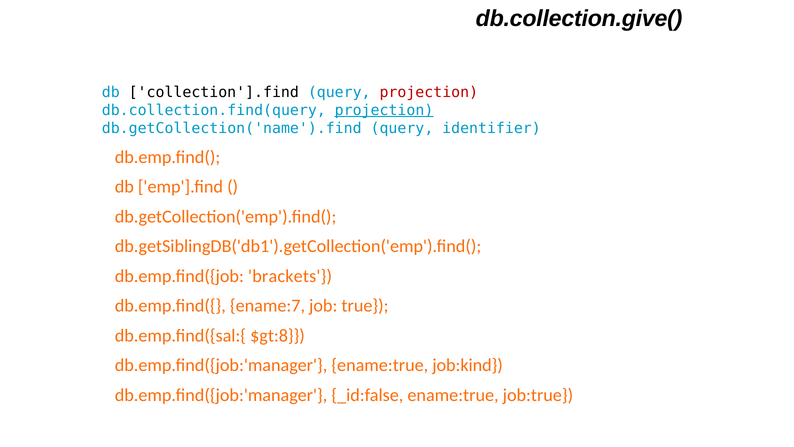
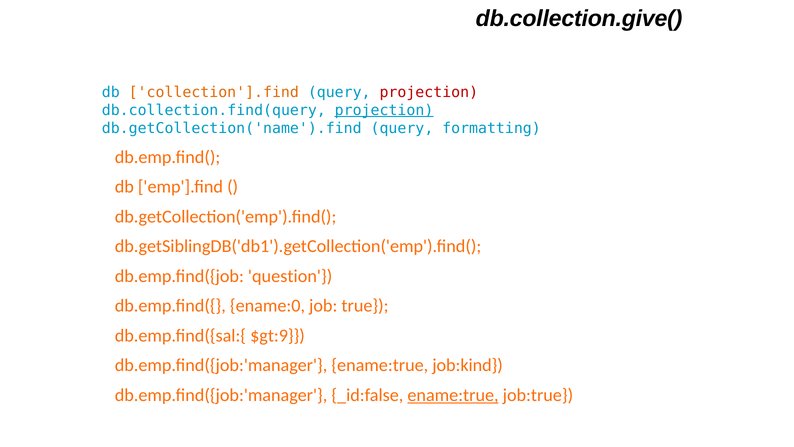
collection'].find colour: black -> orange (214, 92)
identifier: identifier -> formatting (492, 128)
brackets: brackets -> question (290, 276)
ename:7: ename:7 -> ename:0 (267, 306)
$gt:8: $gt:8 -> $gt:9 (278, 335)
ename:true underline: none -> present (453, 395)
